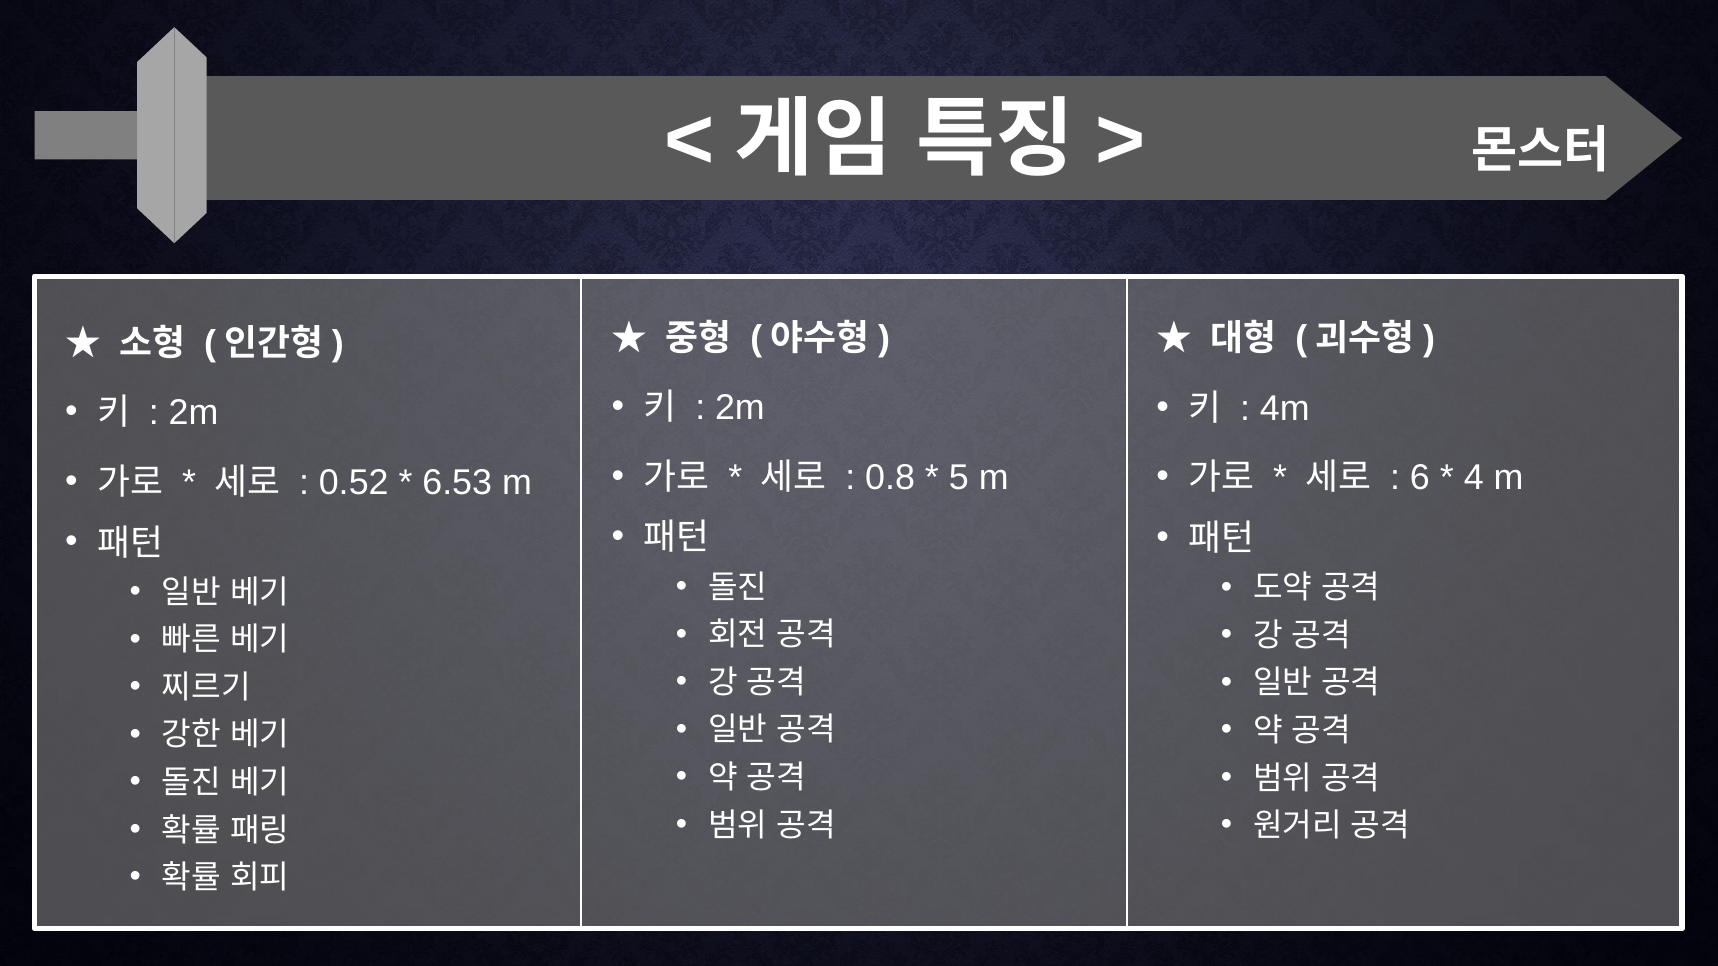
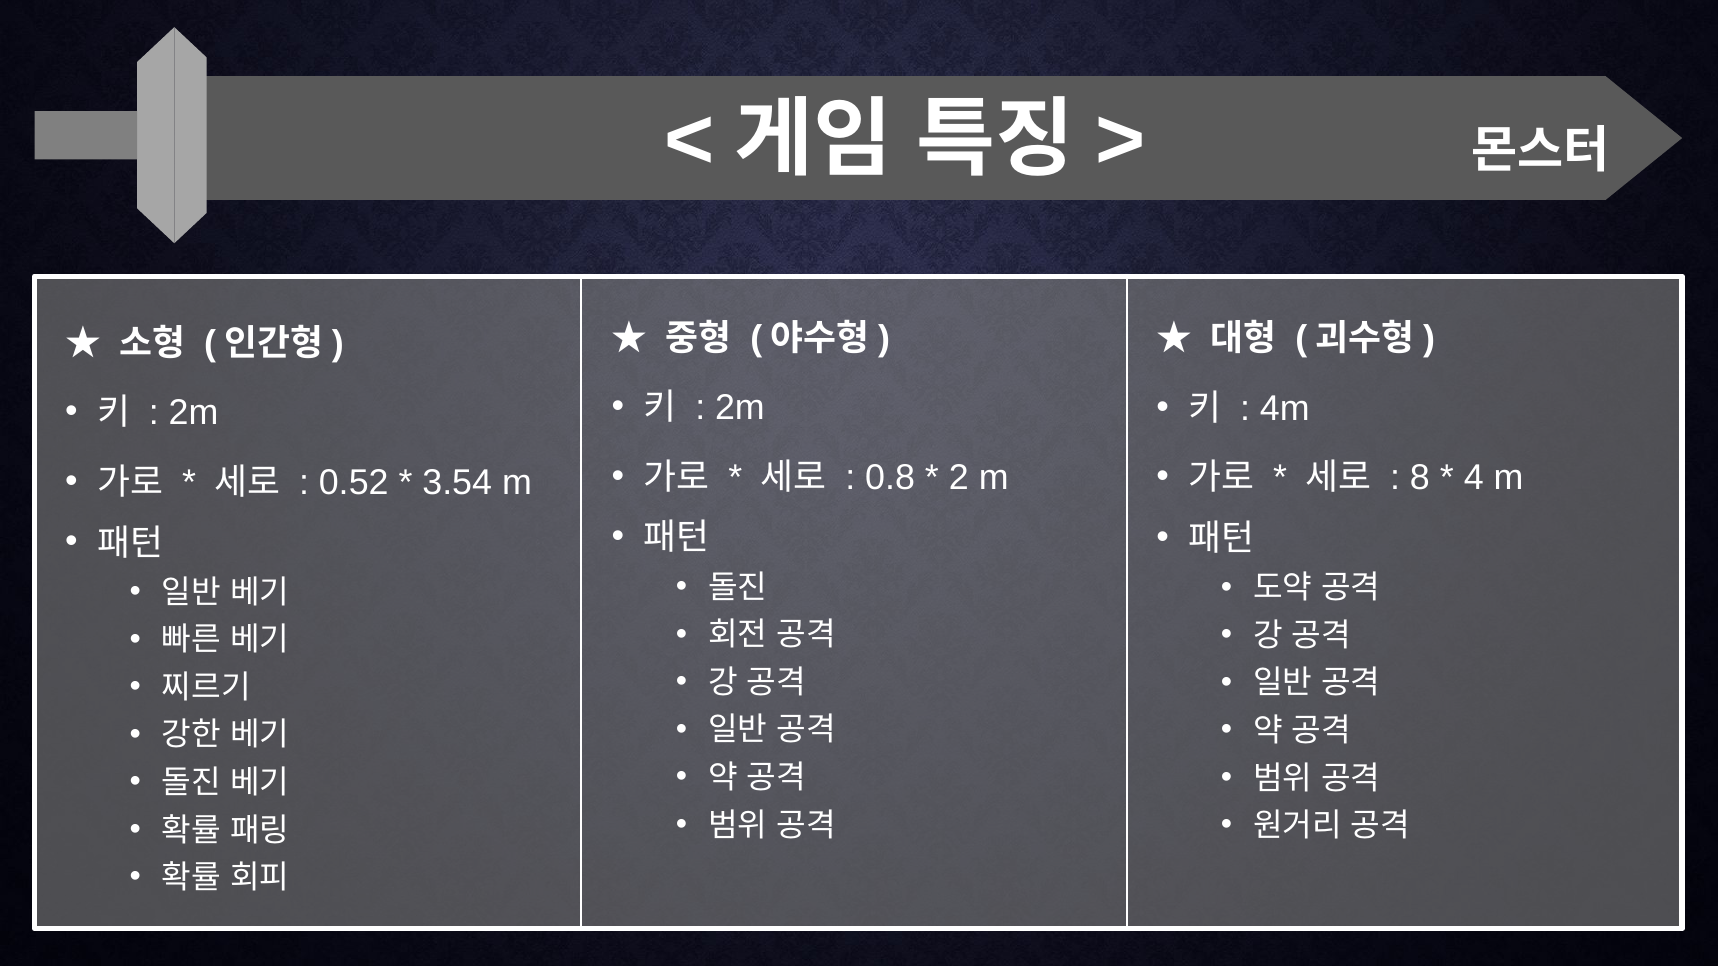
5: 5 -> 2 (959, 477)
6: 6 -> 8 (1420, 478)
6.53: 6.53 -> 3.54 (457, 482)
